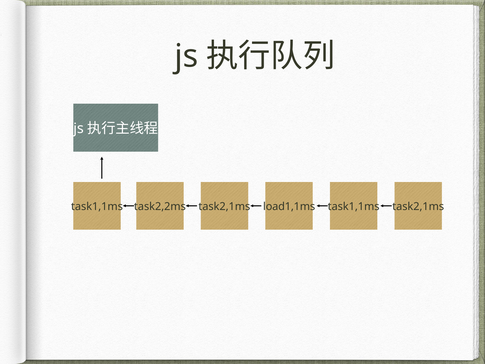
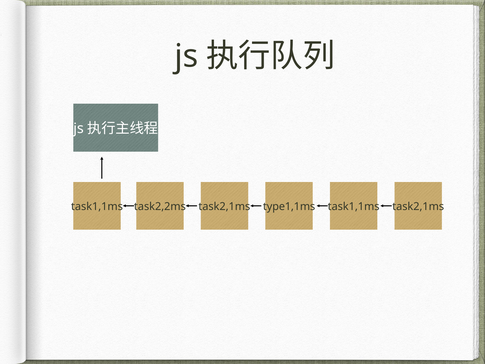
load1,1ms: load1,1ms -> type1,1ms (289, 206)
